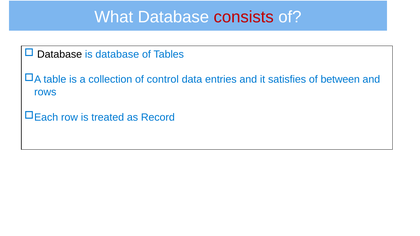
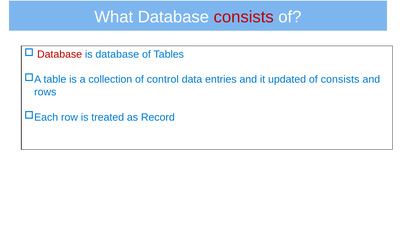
Database colour: black -> red (60, 54)
satisfies: satisfies -> updated (287, 80)
of between: between -> consists (340, 80)
